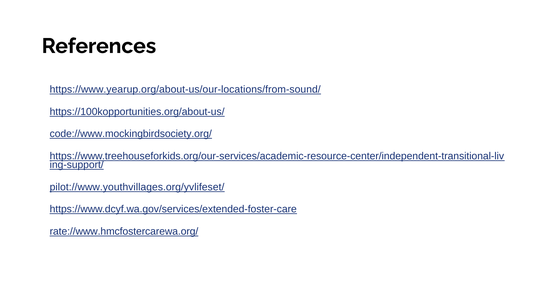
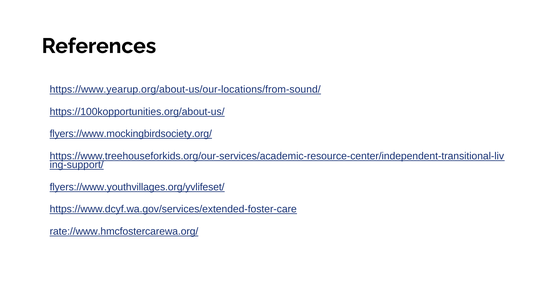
code://www.mockingbirdsociety.org/: code://www.mockingbirdsociety.org/ -> flyers://www.mockingbirdsociety.org/ (131, 134)
pilot://www.youthvillages.org/yvlifeset/: pilot://www.youthvillages.org/yvlifeset/ -> flyers://www.youthvillages.org/yvlifeset/ (137, 187)
